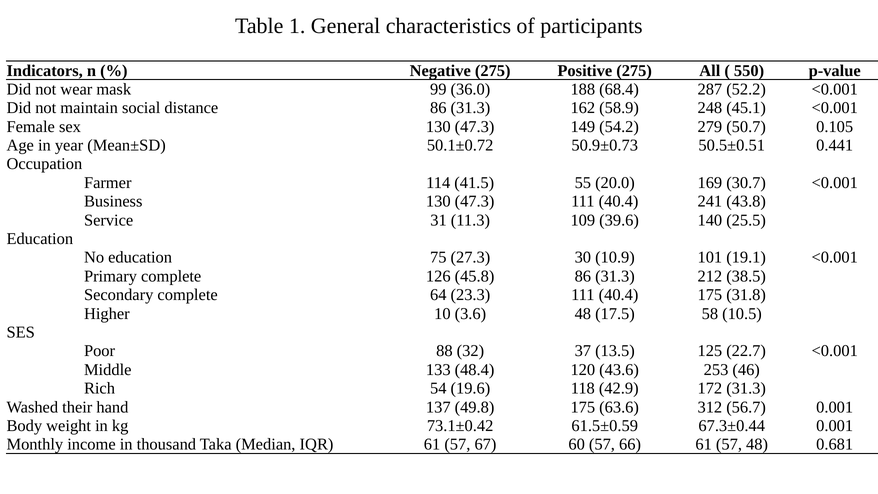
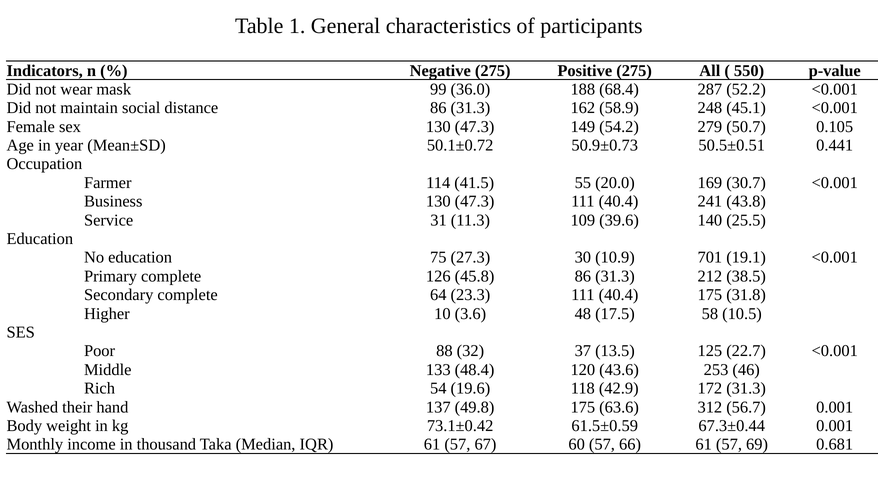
101: 101 -> 701 (710, 257)
57 48: 48 -> 69 (757, 444)
